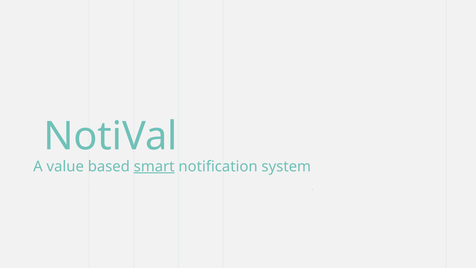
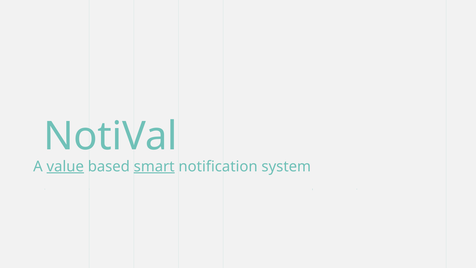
value underline: none -> present (65, 166)
